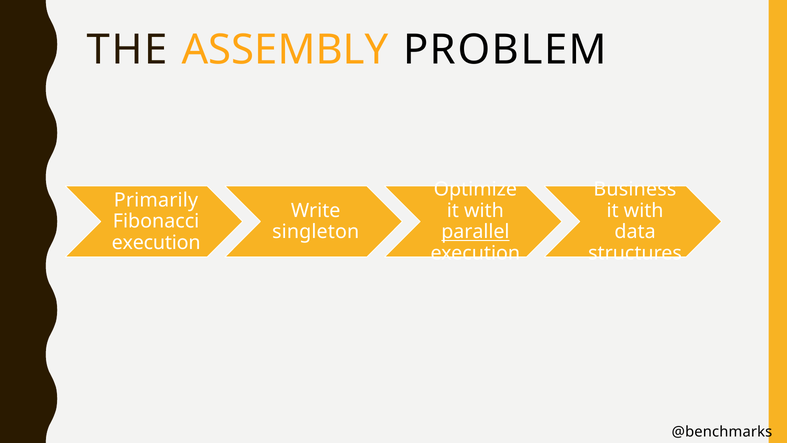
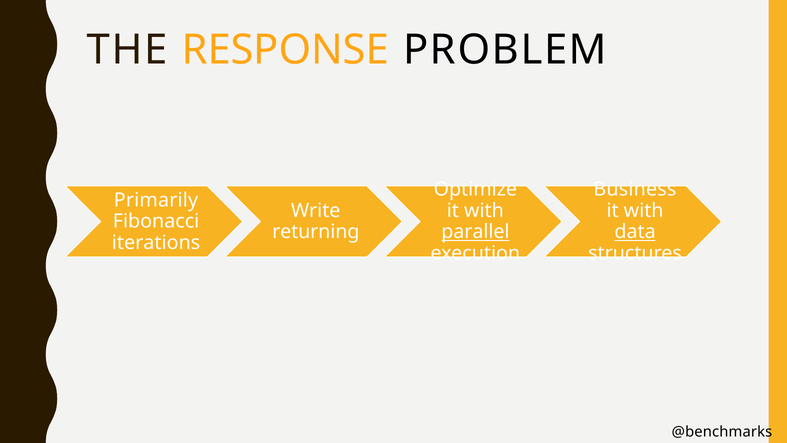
ASSEMBLY: ASSEMBLY -> RESPONSE (285, 50)
singleton: singleton -> returning (316, 232)
data underline: none -> present (635, 232)
execution: execution -> iterations (156, 242)
